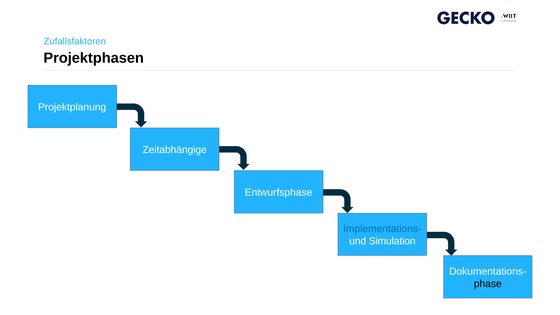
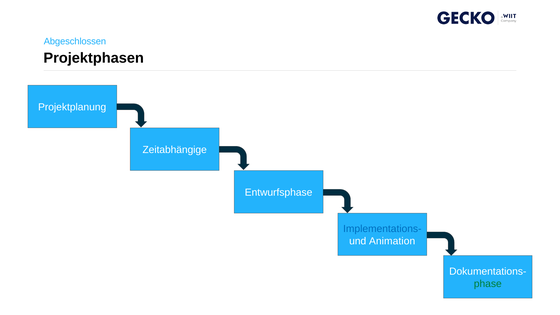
Zufallsfaktoren: Zufallsfaktoren -> Abgeschlossen (75, 41)
Simulation: Simulation -> Animation (392, 241)
phase colour: black -> green (488, 284)
